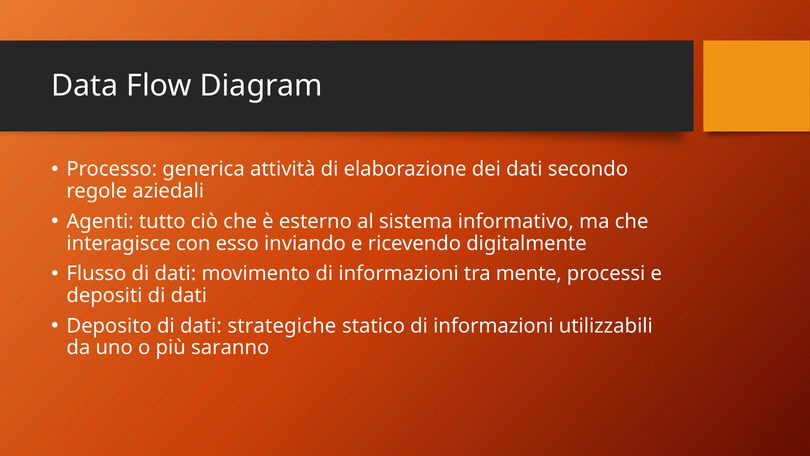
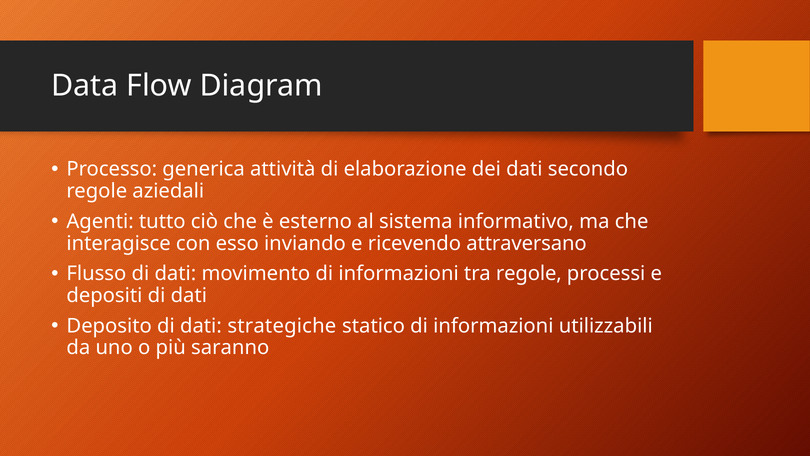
digitalmente: digitalmente -> attraversano (527, 243)
tra mente: mente -> regole (529, 273)
